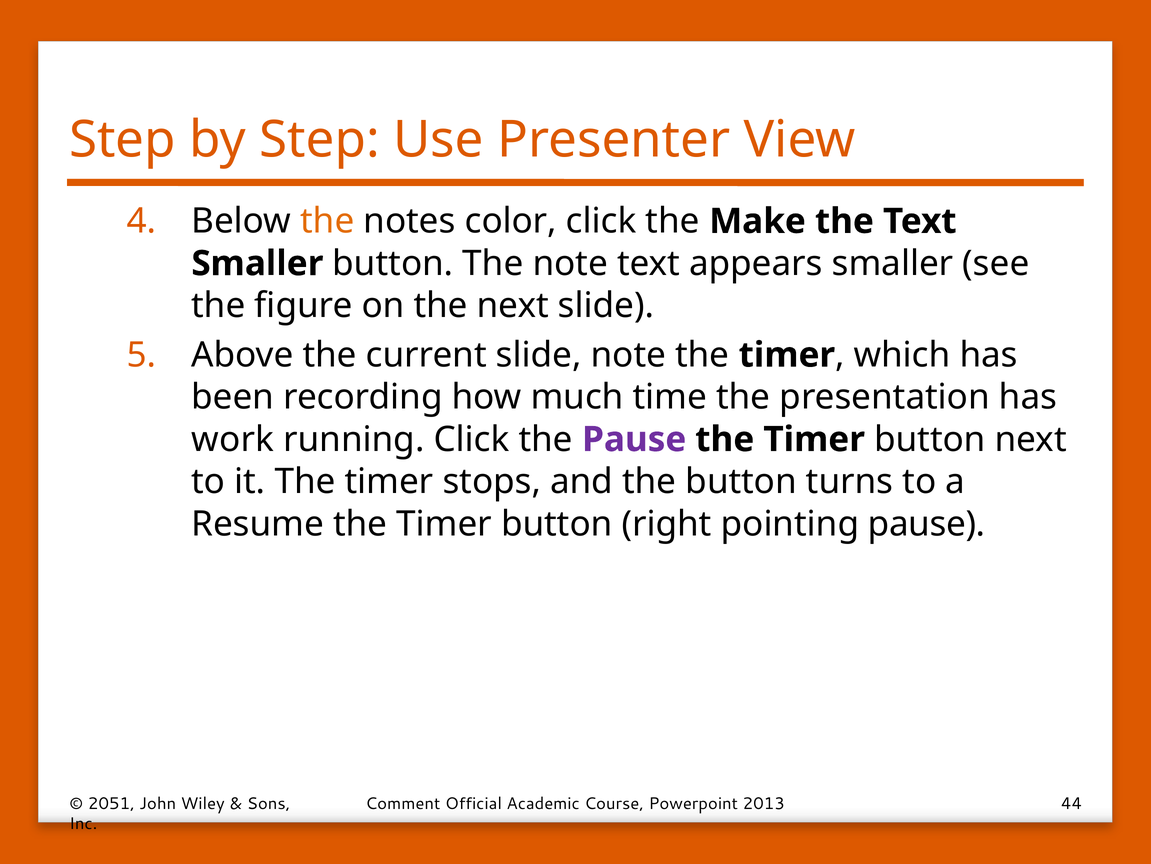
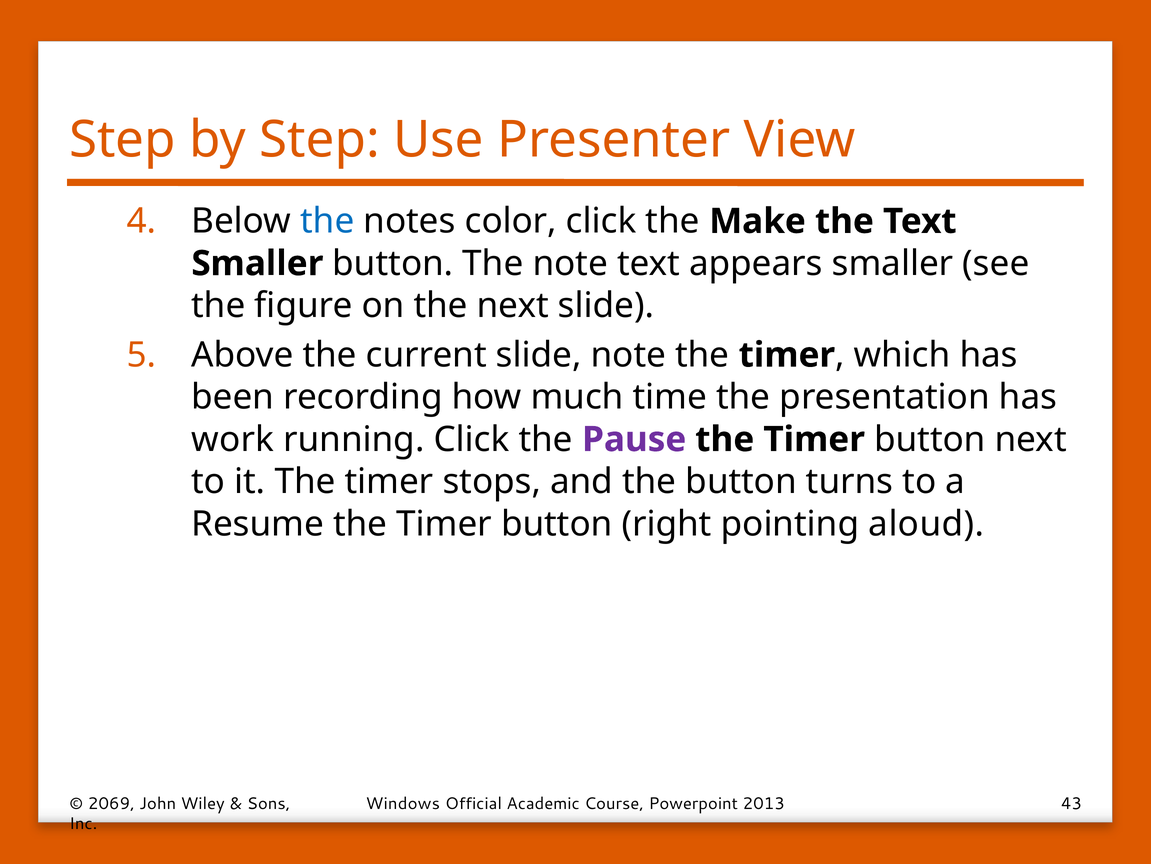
the colour: orange -> blue (327, 221)
pointing pause: pause -> aloud (926, 523)
2051: 2051 -> 2069 (111, 803)
Comment: Comment -> Windows (403, 803)
44: 44 -> 43 (1071, 803)
